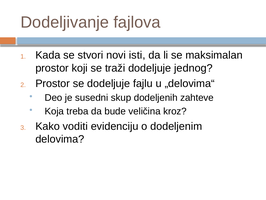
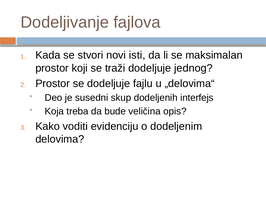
zahteve: zahteve -> interfejs (197, 98)
kroz: kroz -> opis (175, 111)
